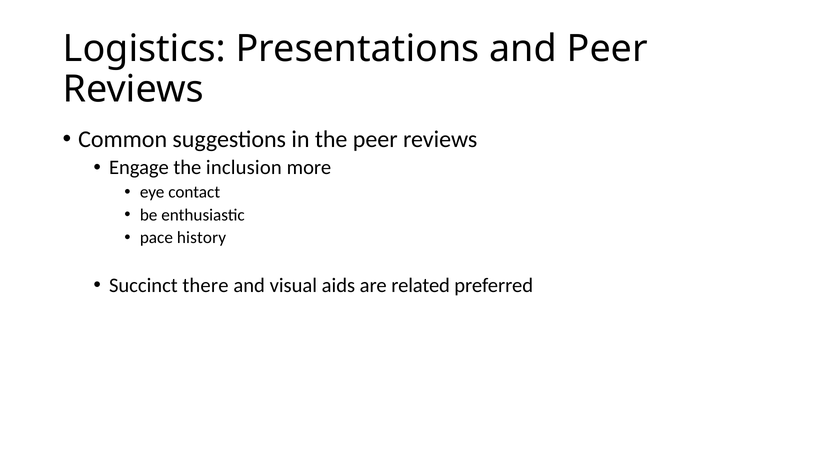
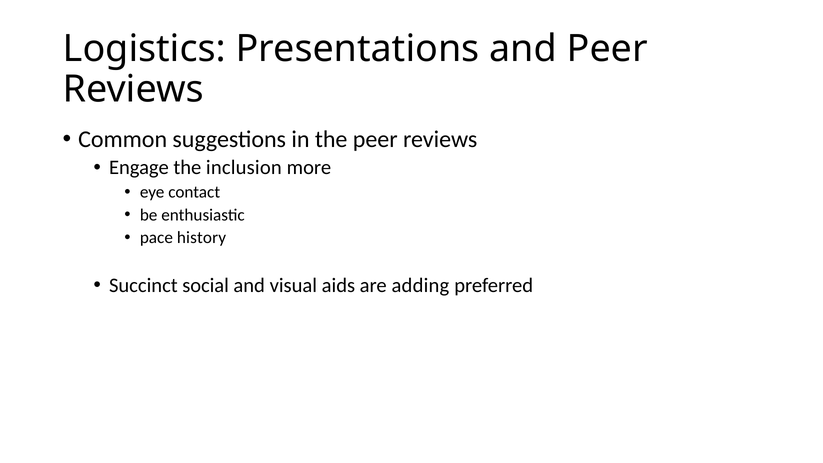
there: there -> social (206, 285)
related: related -> adding (420, 285)
